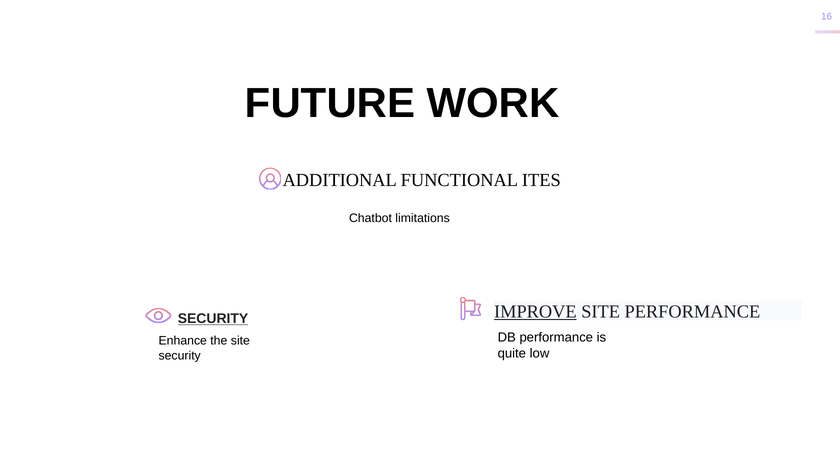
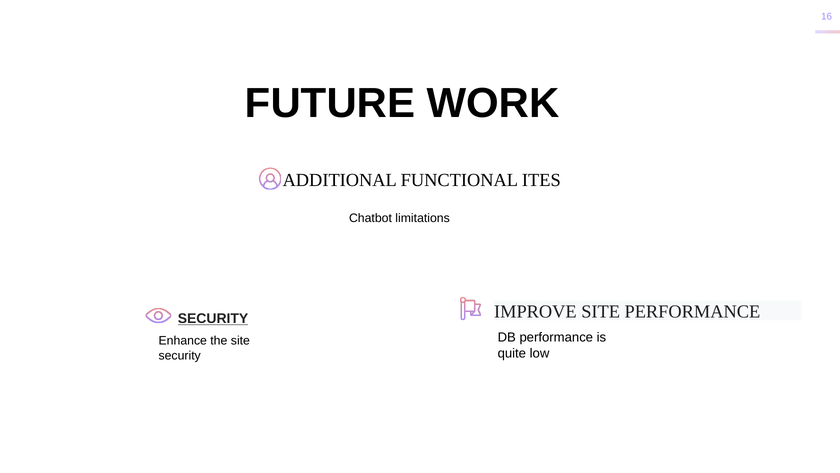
IMPROVE underline: present -> none (535, 311)
